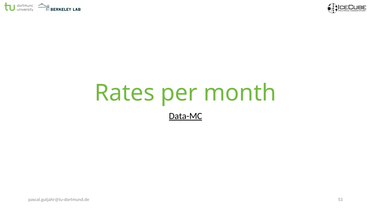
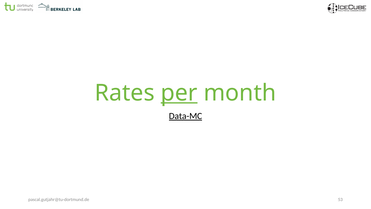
per underline: none -> present (179, 93)
